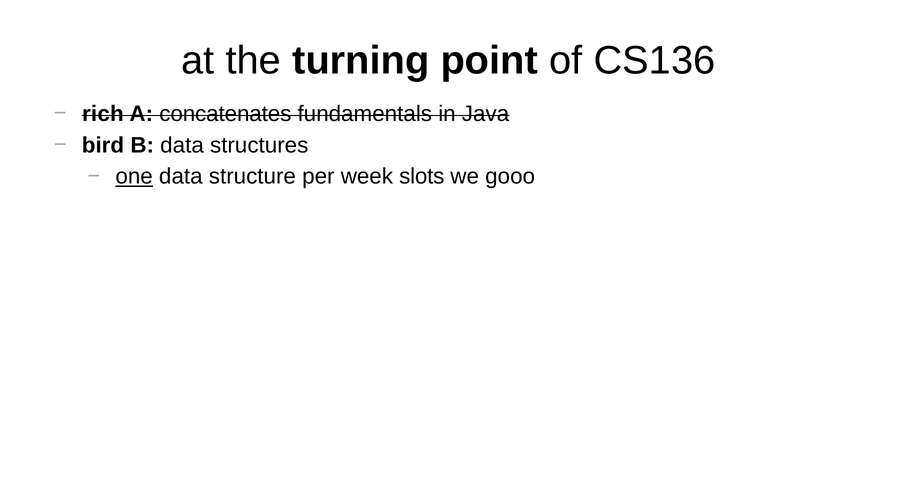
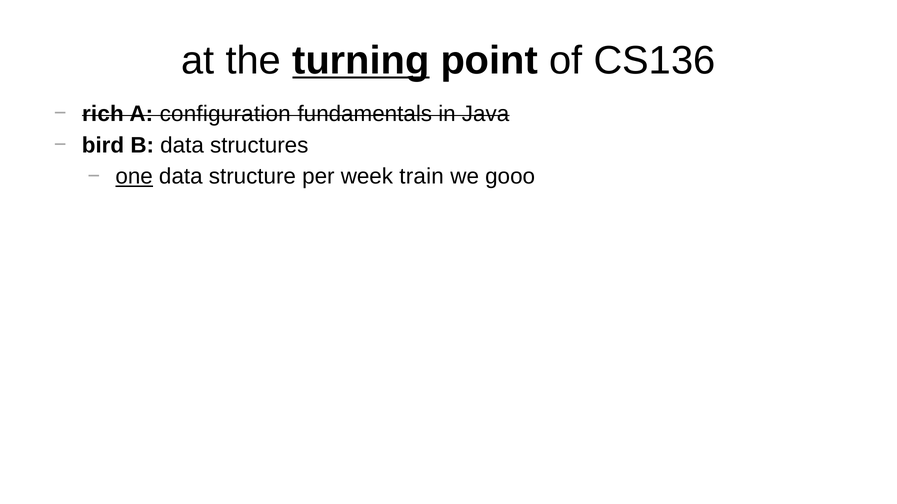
turning underline: none -> present (361, 60)
concatenates: concatenates -> configuration (225, 114)
slots: slots -> train (422, 177)
